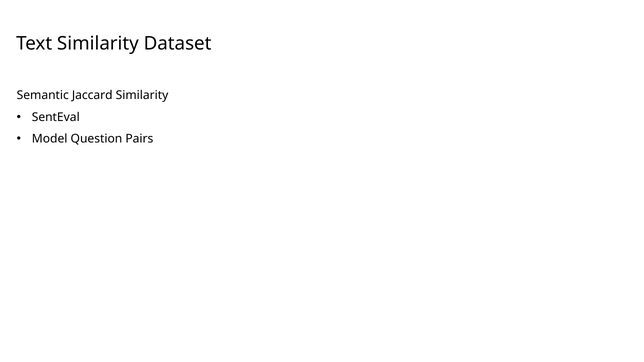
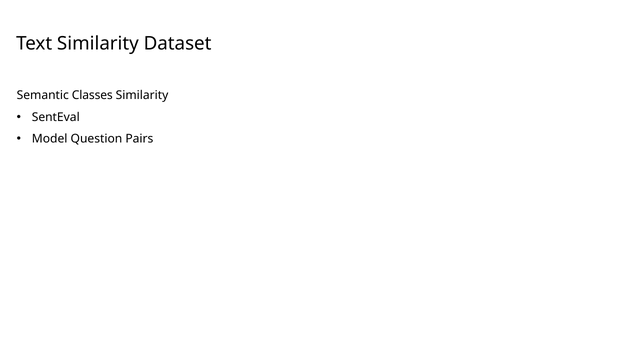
Jaccard: Jaccard -> Classes (92, 96)
